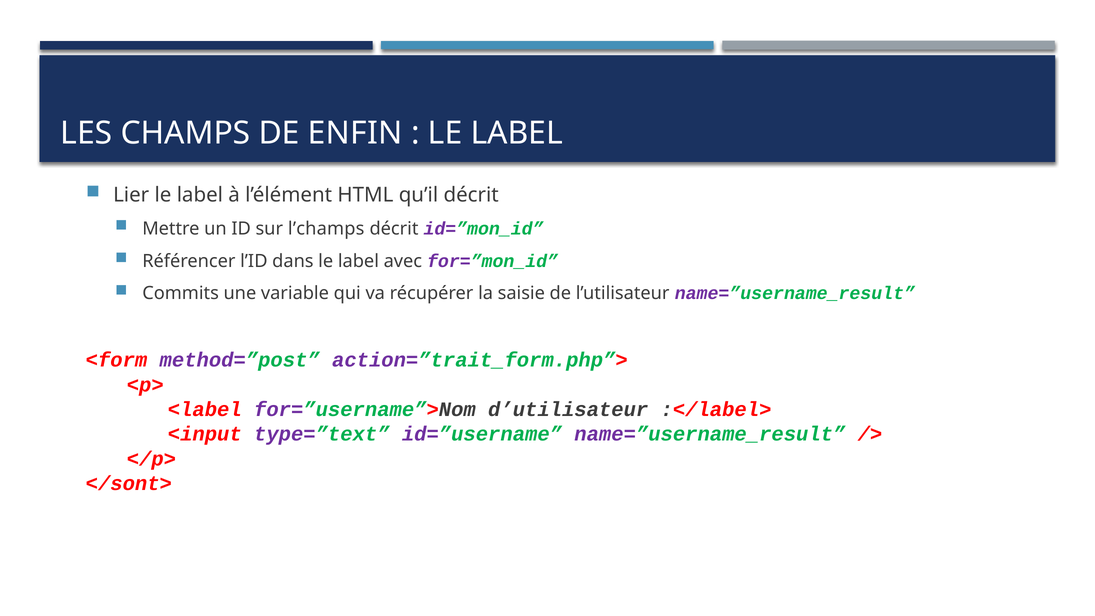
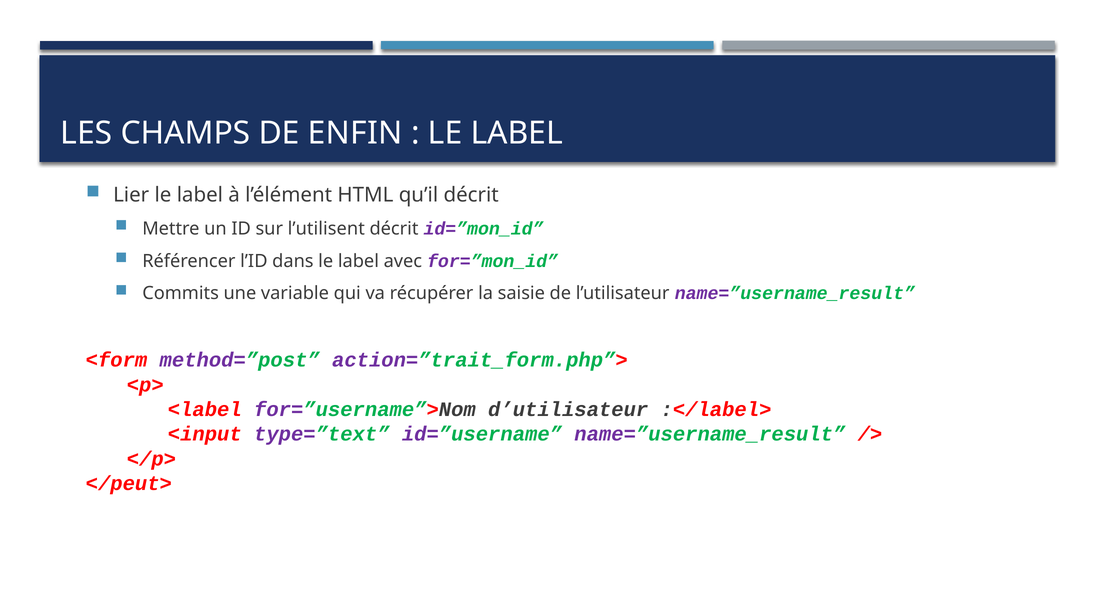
l’champs: l’champs -> l’utilisent (326, 229)
</sont>: </sont> -> </peut> (129, 483)
